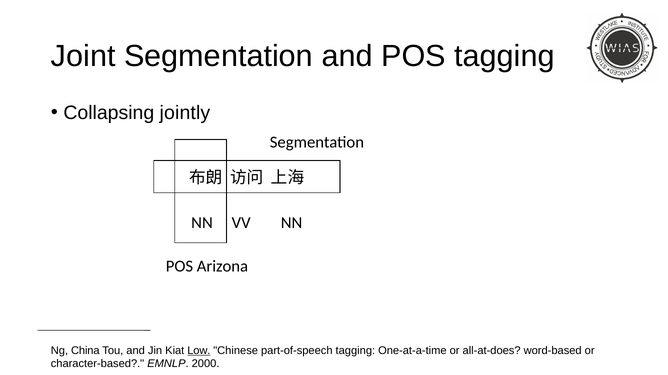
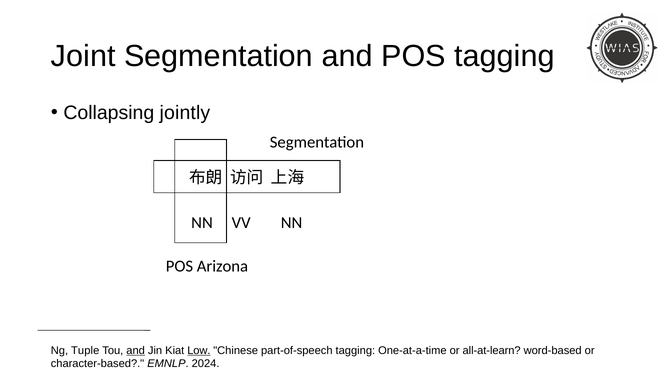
China: China -> Tuple (85, 351)
and underline: none -> present (136, 351)
all-at-does: all-at-does -> all-at-learn (492, 351)
2000: 2000 -> 2024 (206, 365)
